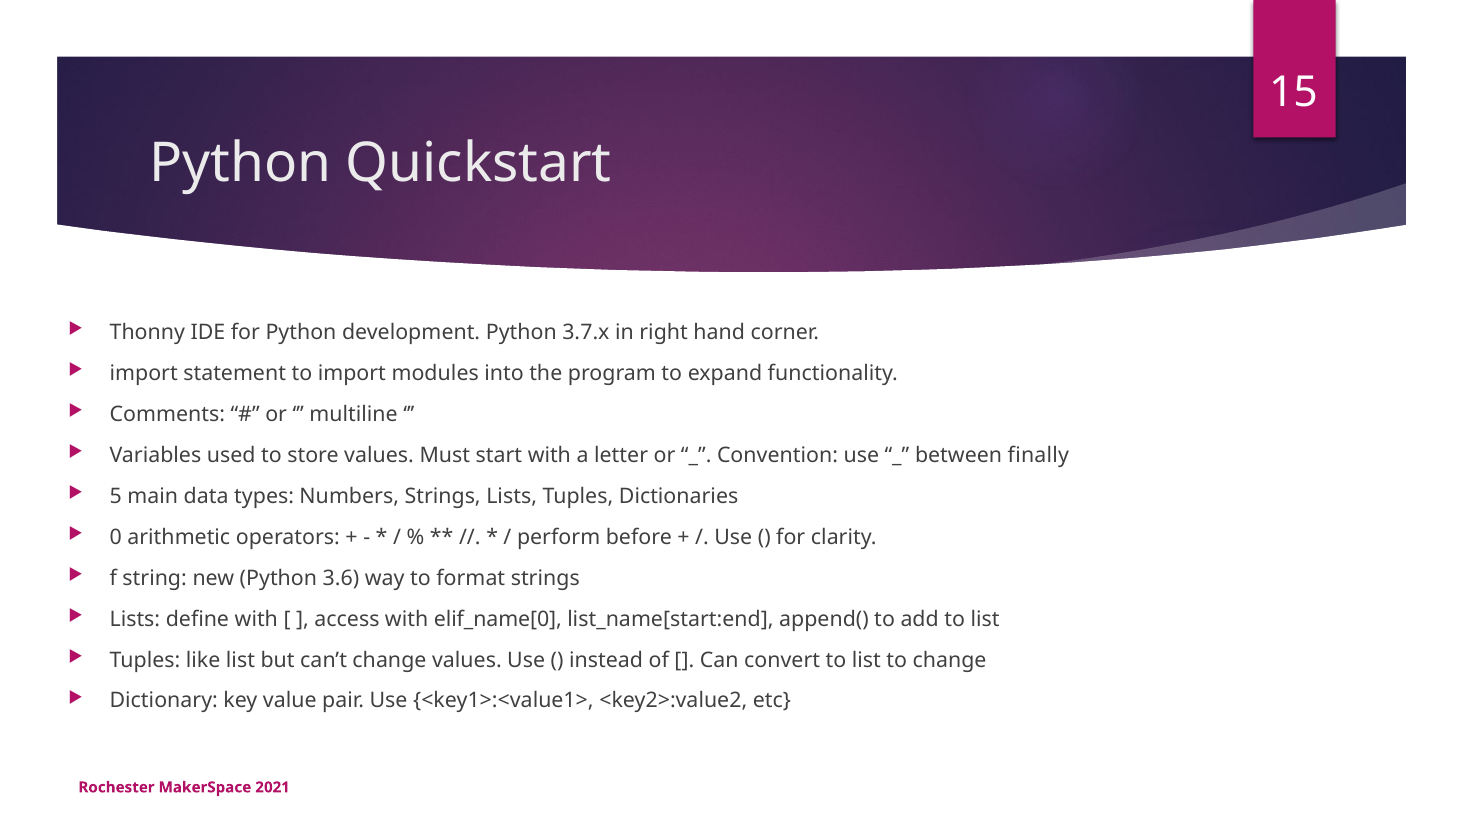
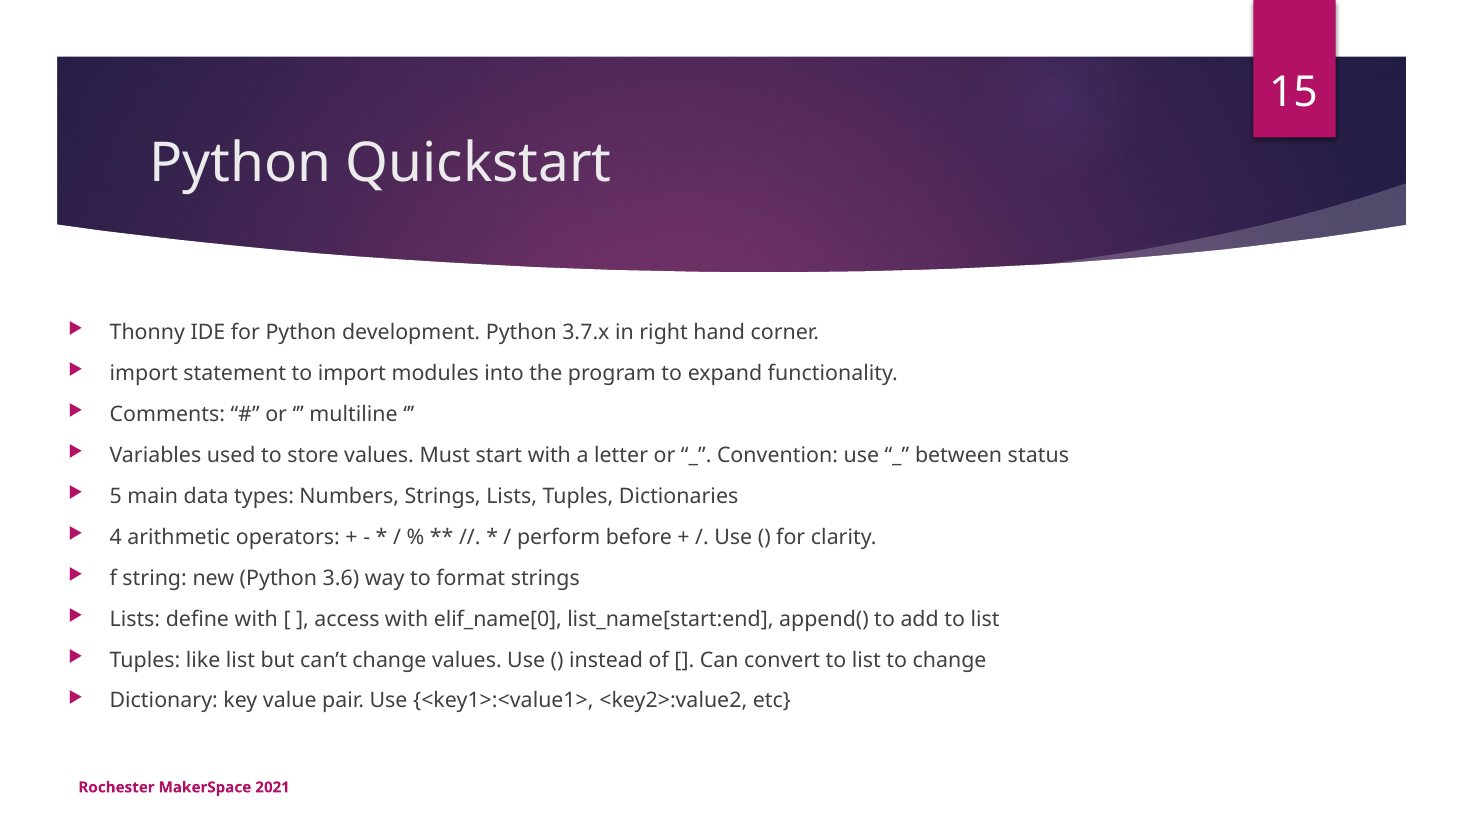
finally: finally -> status (1038, 455)
0: 0 -> 4 (116, 537)
